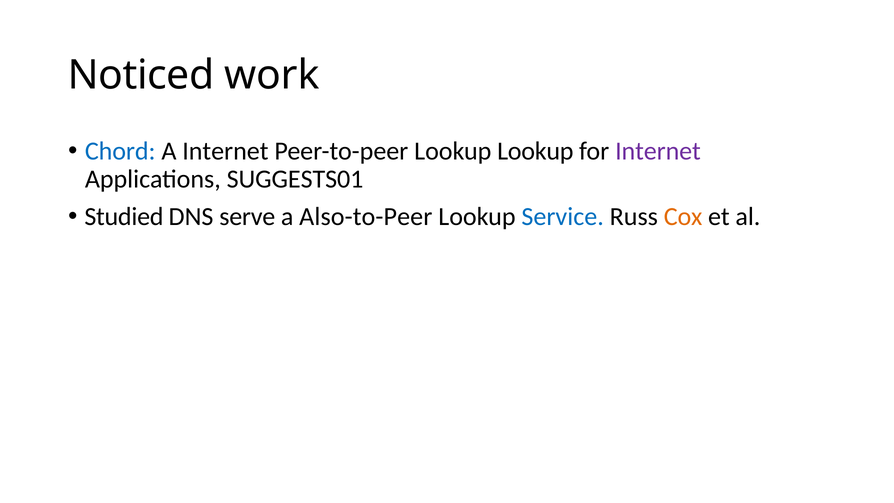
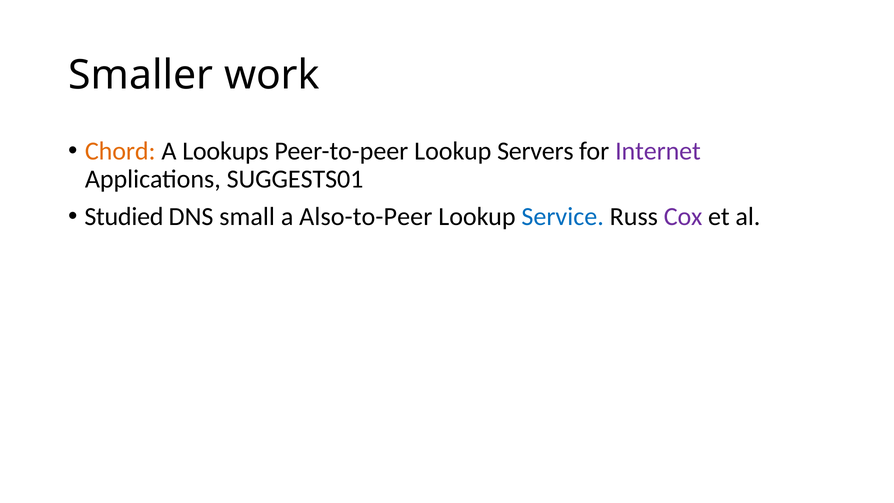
Noticed: Noticed -> Smaller (141, 75)
Chord colour: blue -> orange (120, 151)
A Internet: Internet -> Lookups (226, 151)
Lookup Lookup: Lookup -> Servers (535, 151)
serve: serve -> small (247, 217)
Cox colour: orange -> purple (683, 217)
